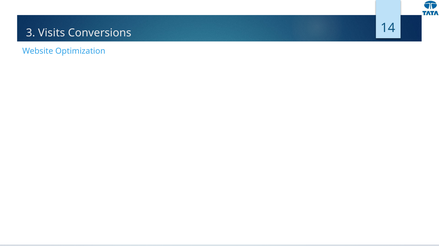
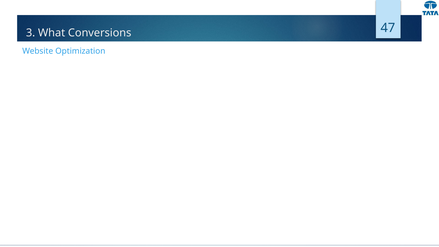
Visits: Visits -> What (52, 33)
14: 14 -> 47 (388, 28)
